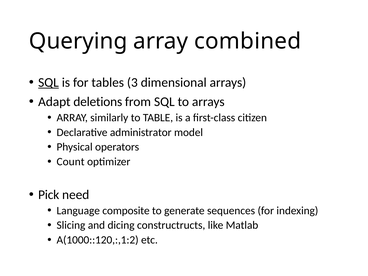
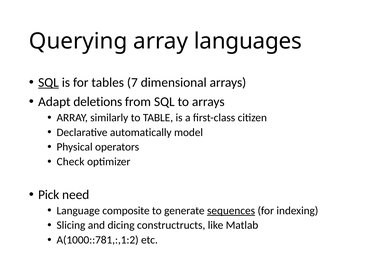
combined: combined -> languages (248, 41)
3: 3 -> 7 (132, 82)
administrator: administrator -> automatically (141, 132)
Count: Count -> Check (71, 162)
sequences underline: none -> present (231, 211)
A(1000::120,:,1:2: A(1000::120,:,1:2 -> A(1000::781,:,1:2 (98, 240)
